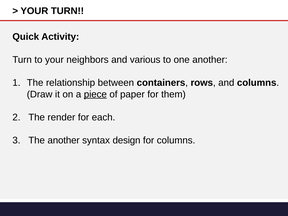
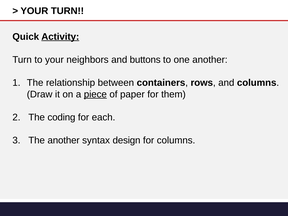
Activity underline: none -> present (60, 37)
various: various -> buttons (145, 60)
render: render -> coding (61, 117)
